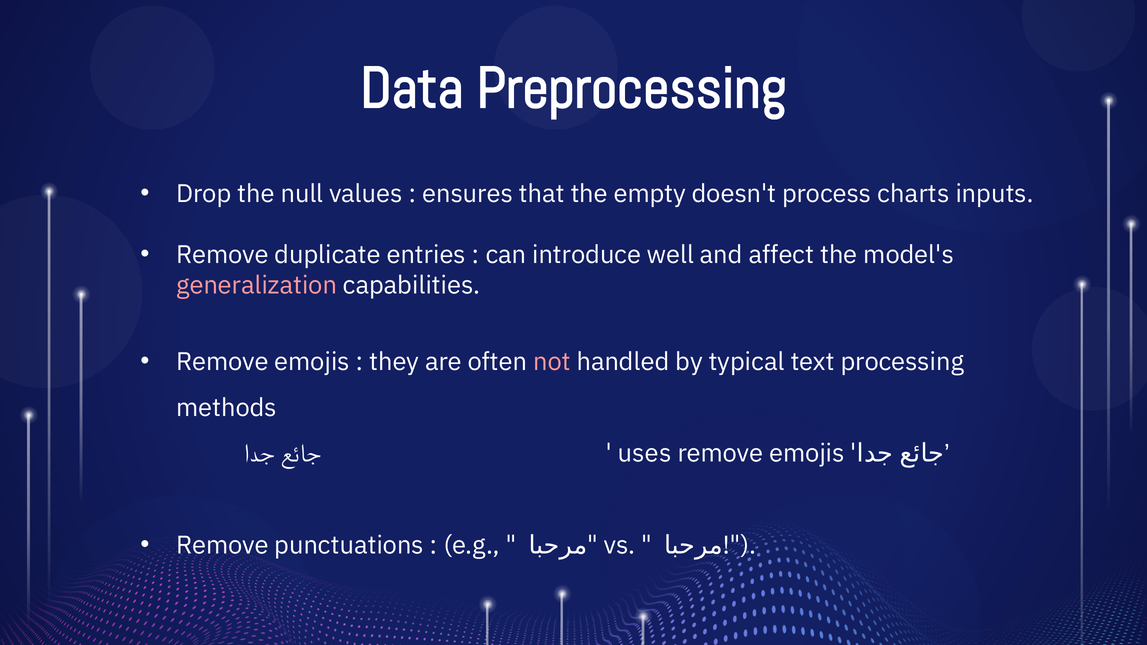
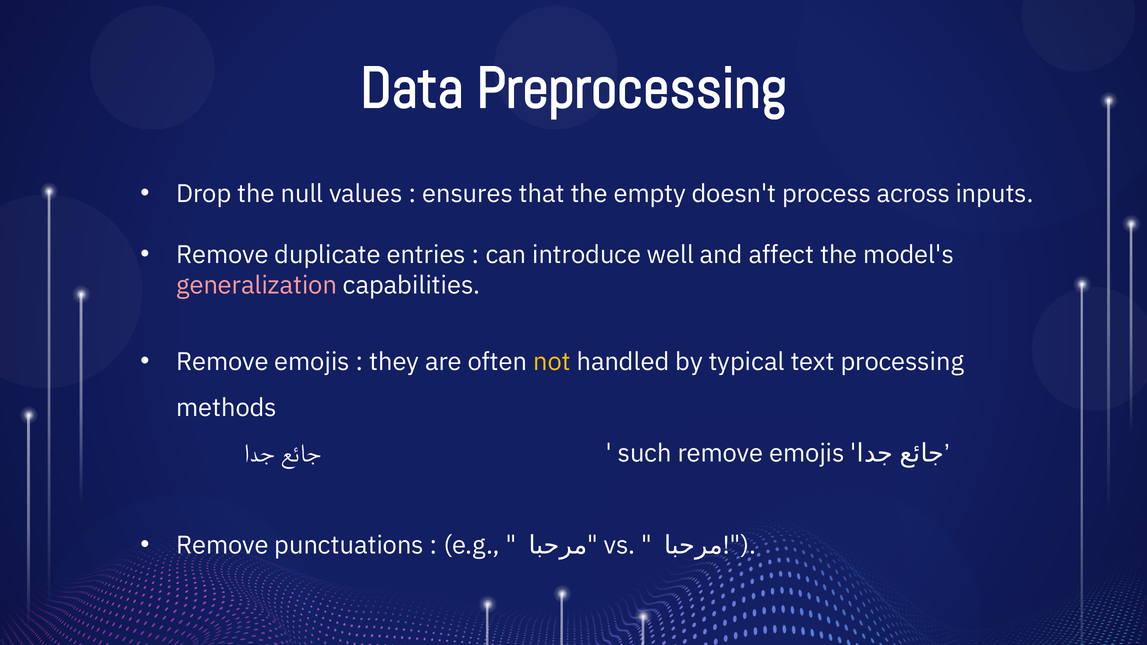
charts: charts -> across (914, 194)
not colour: pink -> yellow (552, 362)
uses: uses -> such (645, 454)
